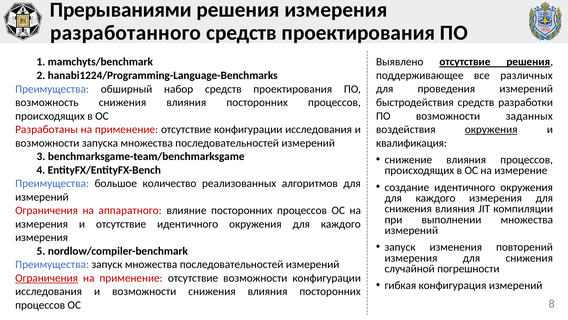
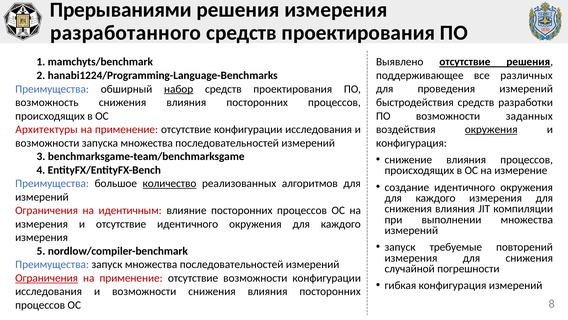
набор underline: none -> present (179, 89)
Разработаны: Разработаны -> Архитектуры (47, 129)
квалификация: квалификация -> конфигурация (411, 143)
количество underline: none -> present (169, 183)
аппаратного: аппаратного -> идентичным (130, 210)
изменения: изменения -> требуемые (456, 247)
